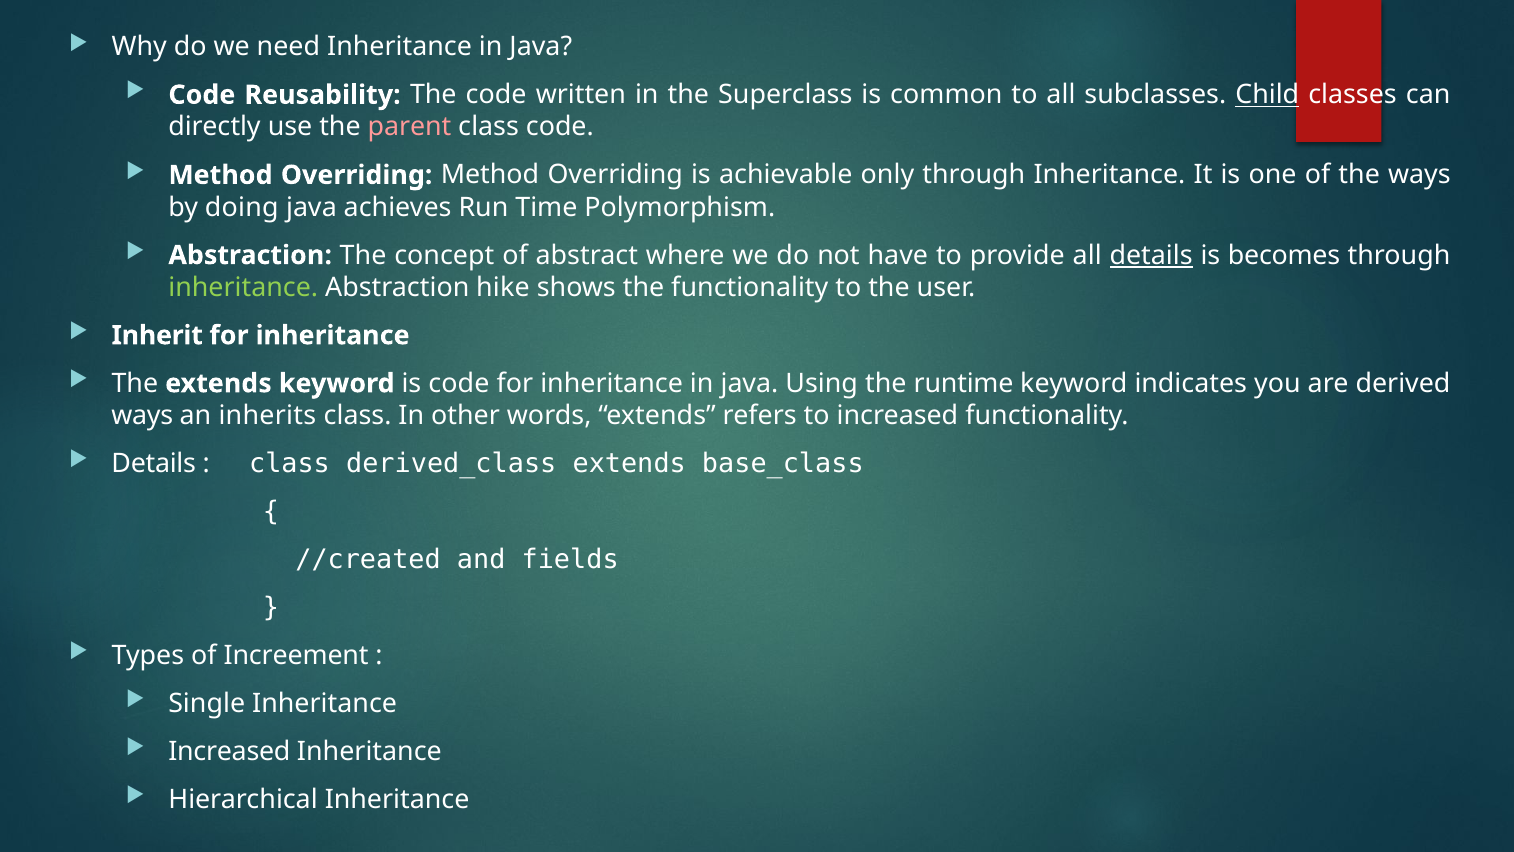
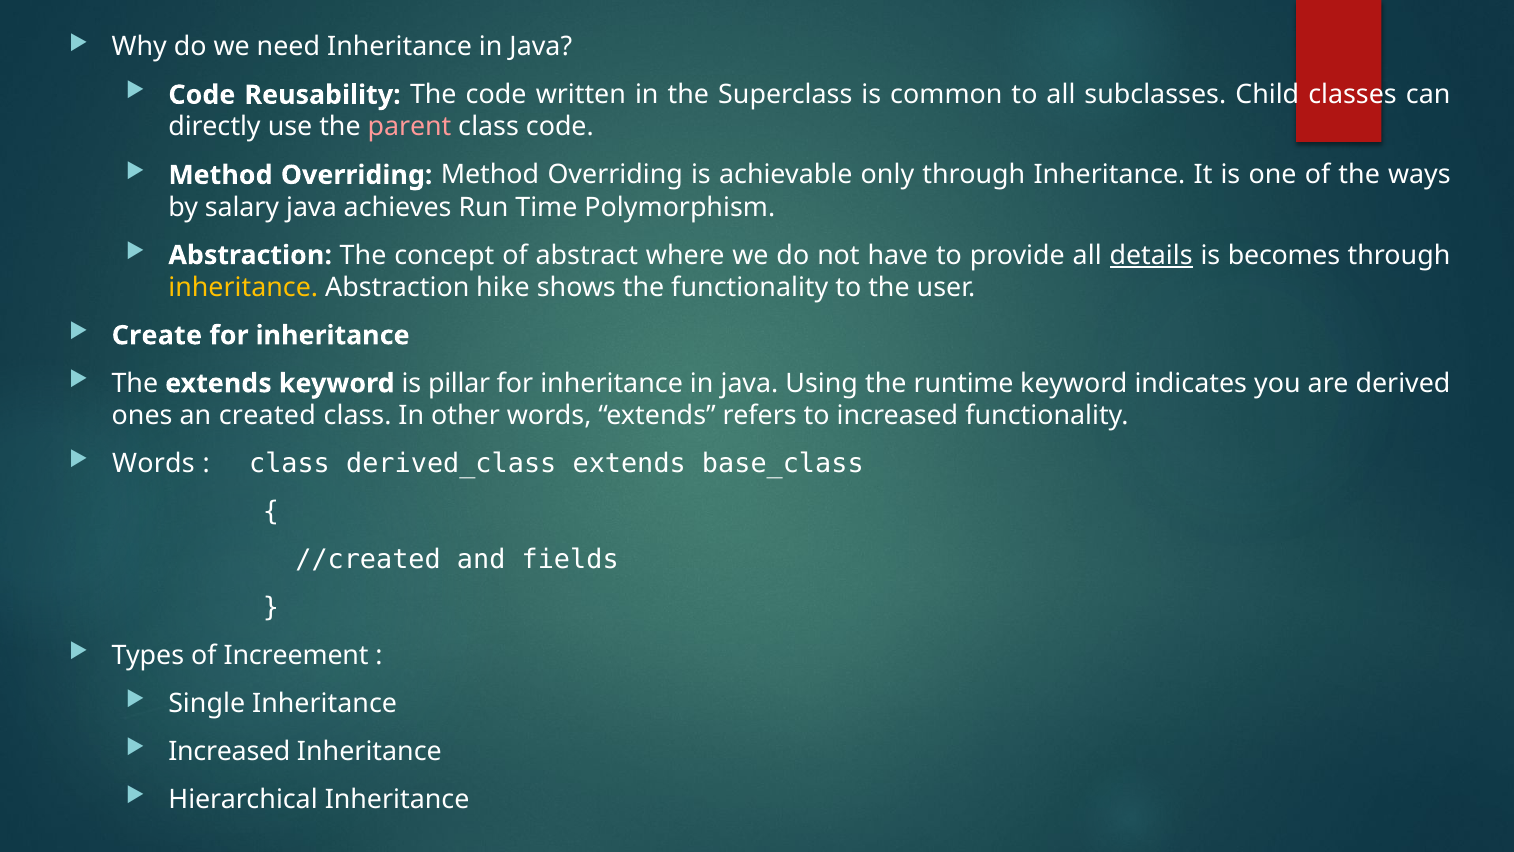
Child underline: present -> none (1267, 95)
doing: doing -> salary (242, 207)
inheritance colour: light green -> yellow (243, 287)
Inherit: Inherit -> Create (157, 335)
is code: code -> pillar (459, 383)
ways: ways -> ones (142, 415)
inherits: inherits -> created (267, 415)
Details: Details -> Words (153, 463)
